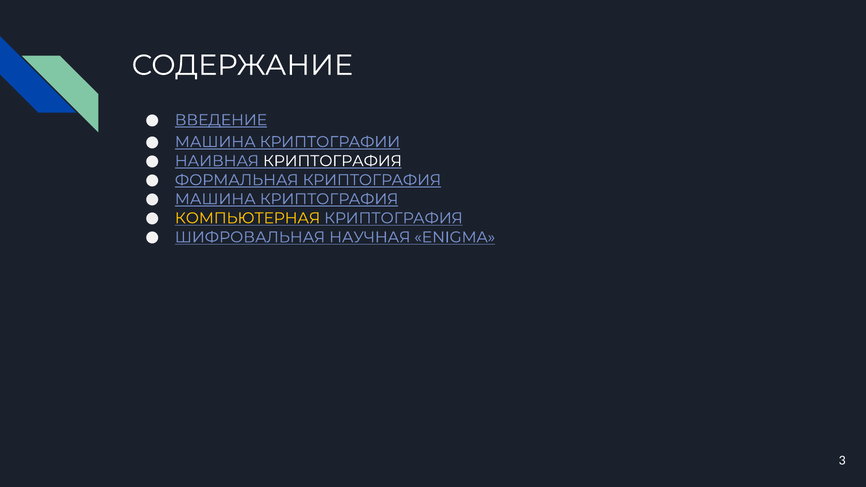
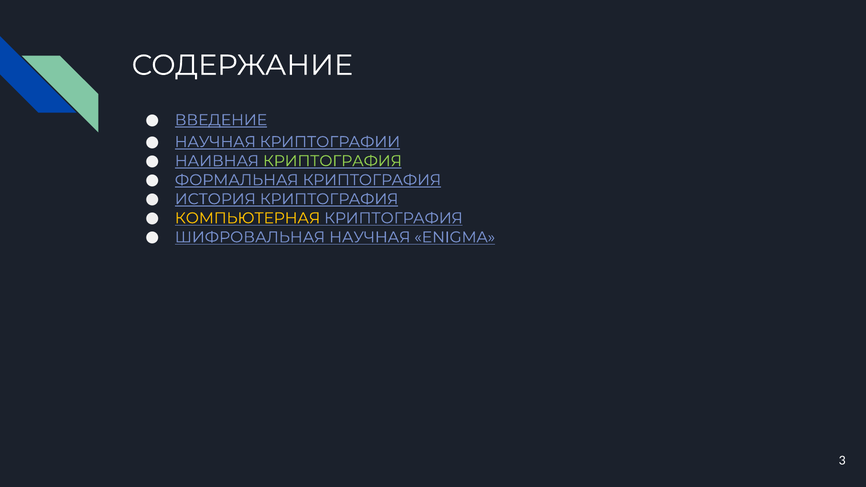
МАШИНА: МАШИНА -> НАУЧНАЯ (215, 142)
КРИПТОГРАФИЯ colour: white -> light green (332, 161)
МАШИНА: МАШИНА -> ИСТОРИЯ (215, 199)
